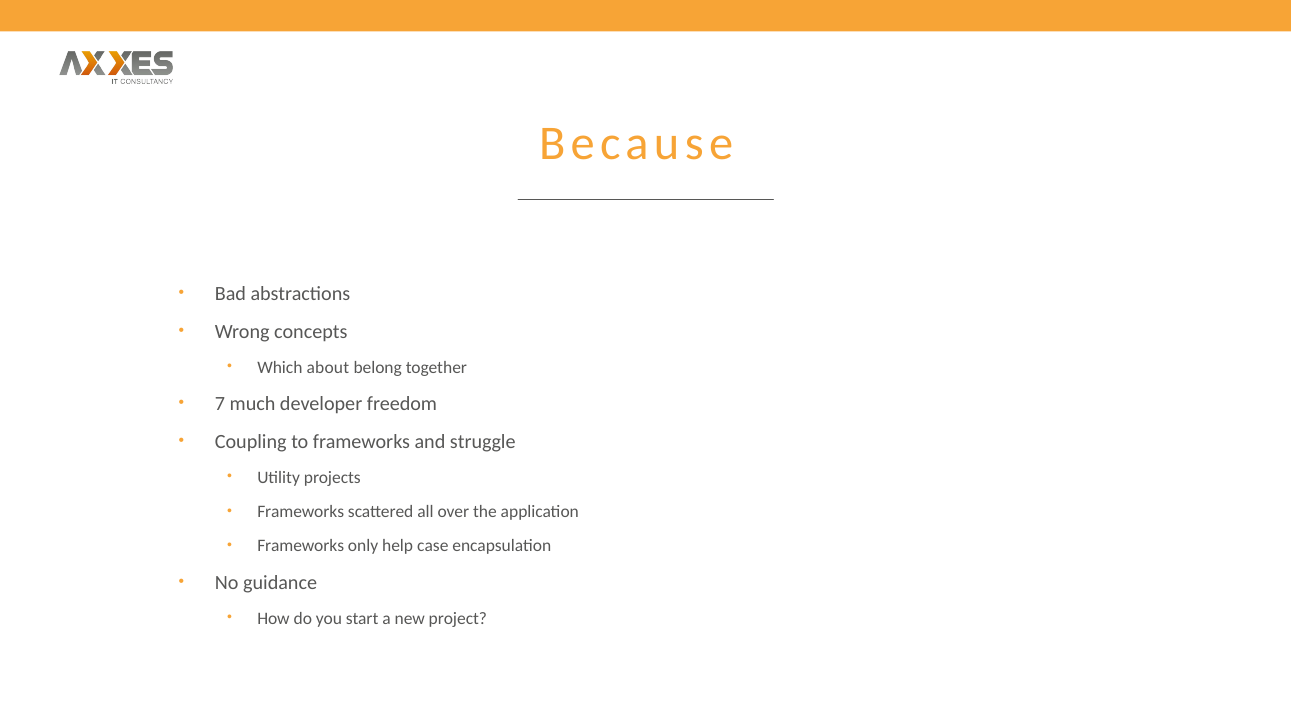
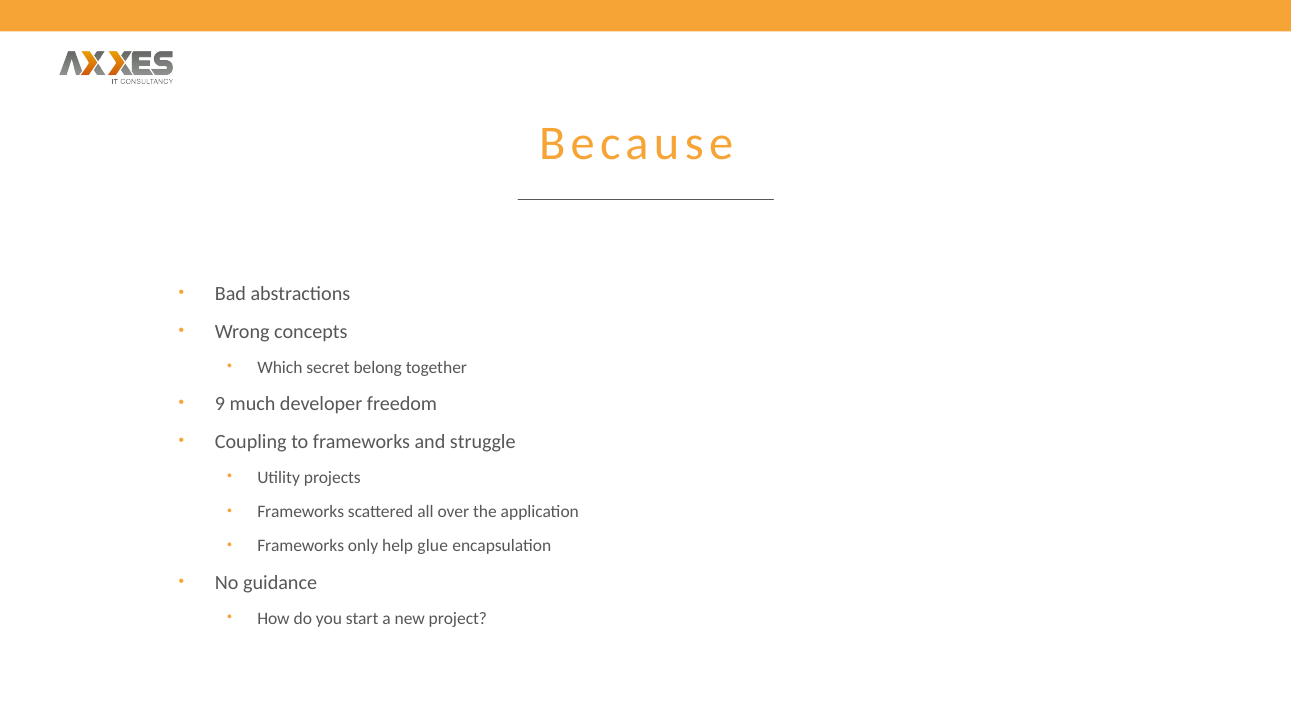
about: about -> secret (328, 368)
7: 7 -> 9 (220, 404)
case: case -> glue (433, 546)
